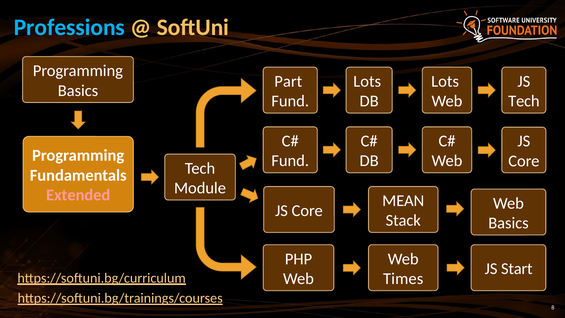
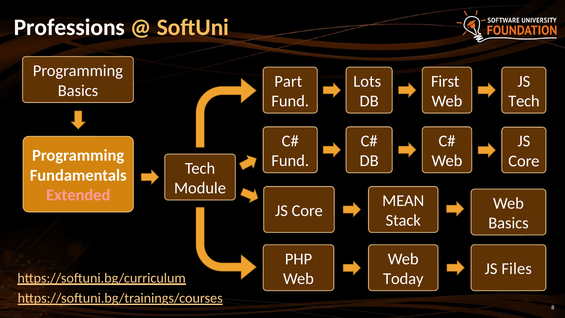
Professions colour: light blue -> white (69, 27)
Lots: Lots -> First (445, 81)
Start: Start -> Files (517, 269)
Times: Times -> Today (403, 279)
